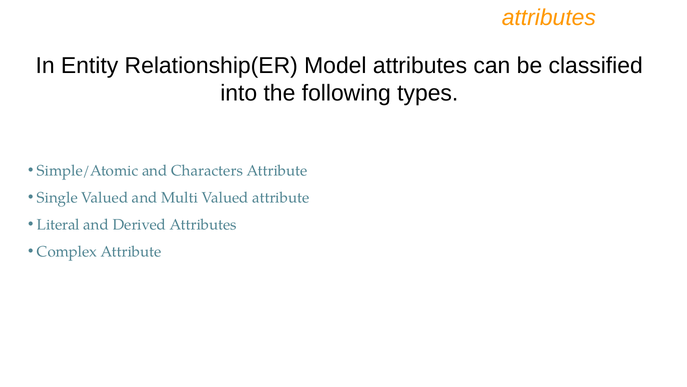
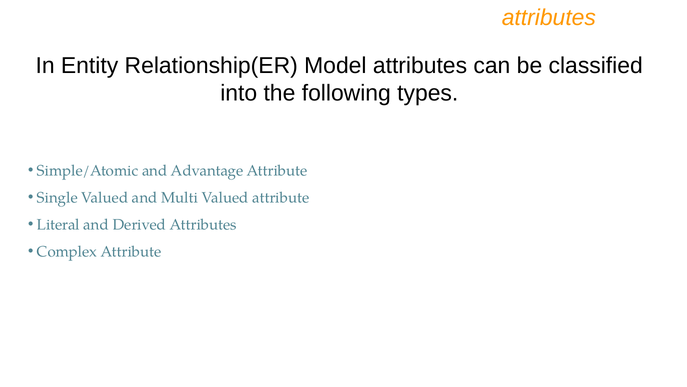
Characters: Characters -> Advantage (207, 170)
